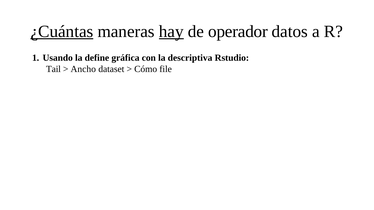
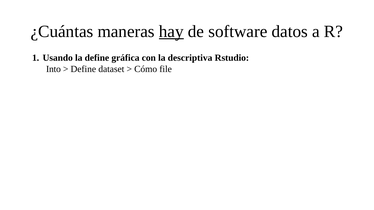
¿Cuántas underline: present -> none (62, 31)
operador: operador -> software (238, 31)
Tail: Tail -> Into (53, 69)
Ancho: Ancho -> Define (83, 69)
